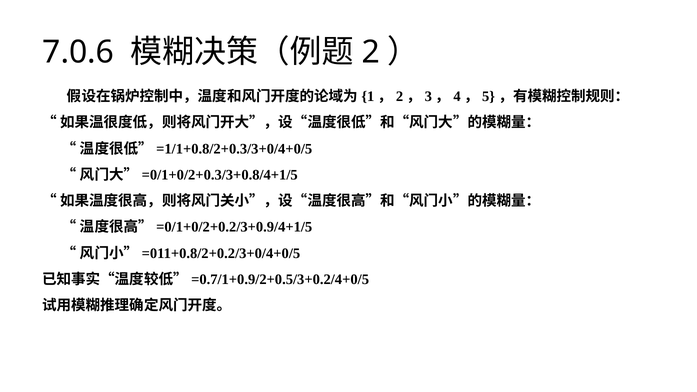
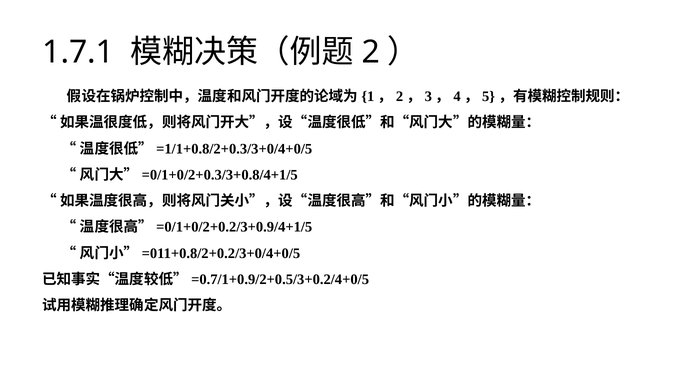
7.0.6: 7.0.6 -> 1.7.1 (78, 52)
